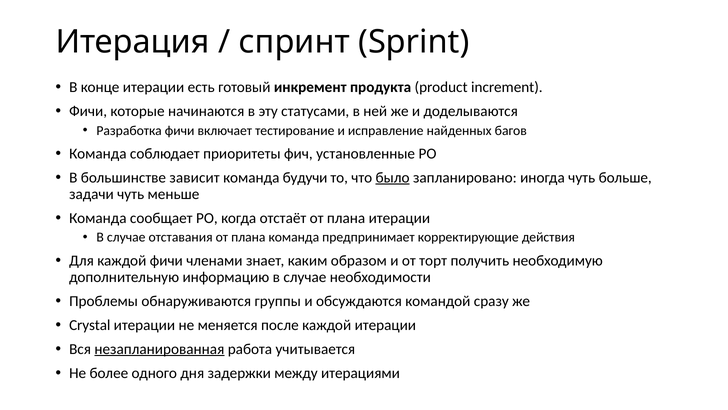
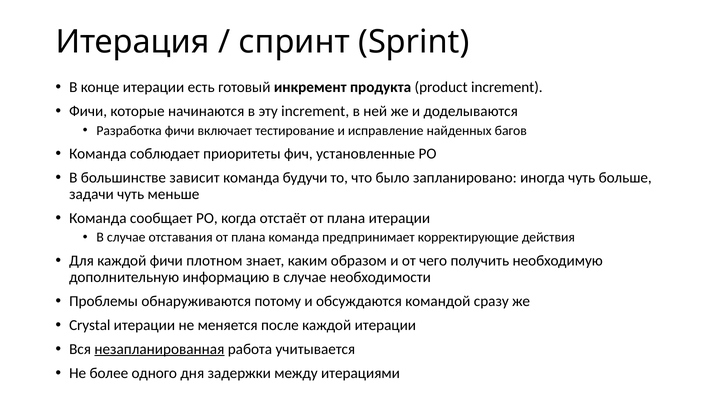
эту статусами: статусами -> increment (315, 111)
было underline: present -> none (393, 177)
членами: членами -> плотном (214, 260)
торт: торт -> чего (433, 260)
группы: группы -> потому (278, 301)
